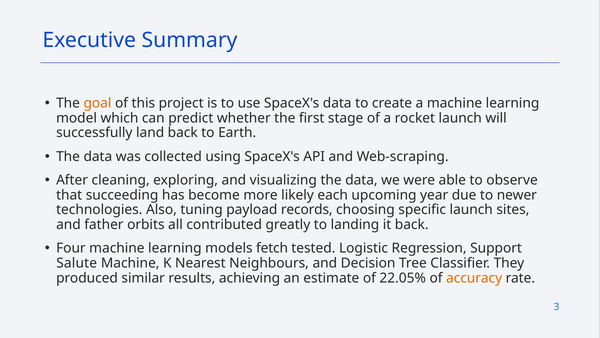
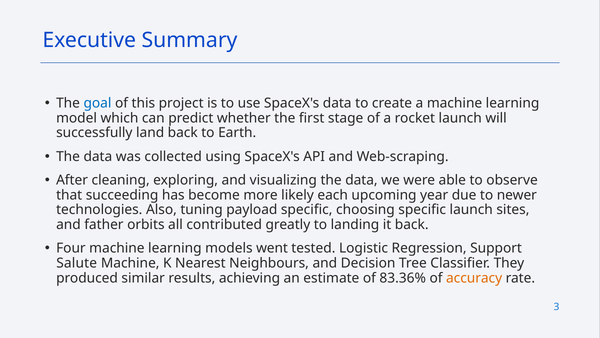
goal colour: orange -> blue (97, 103)
payload records: records -> specific (307, 210)
fetch: fetch -> went (272, 248)
22.05%: 22.05% -> 83.36% (403, 278)
